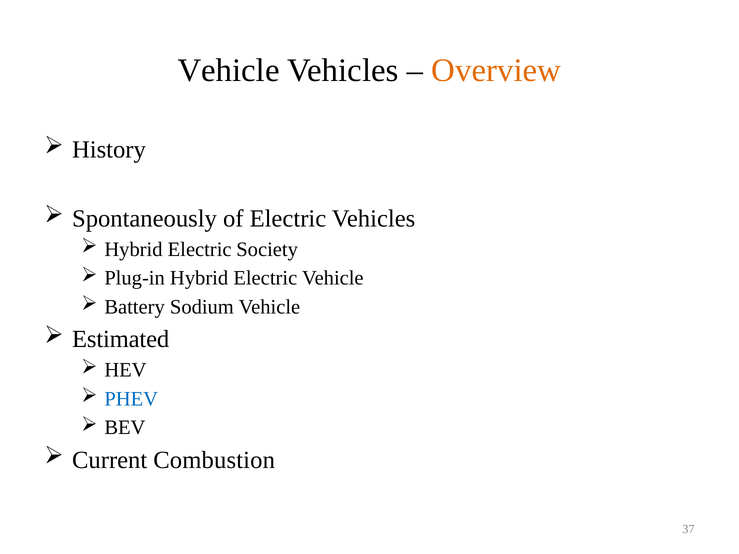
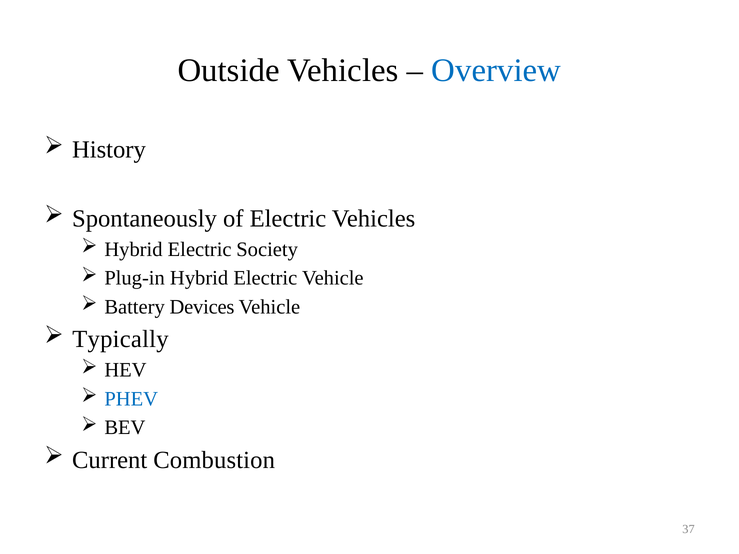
Vehicle: Vehicle -> Outside (229, 71)
Overview colour: orange -> blue (496, 71)
Sodium: Sodium -> Devices (202, 307)
Estimated: Estimated -> Typically (120, 339)
